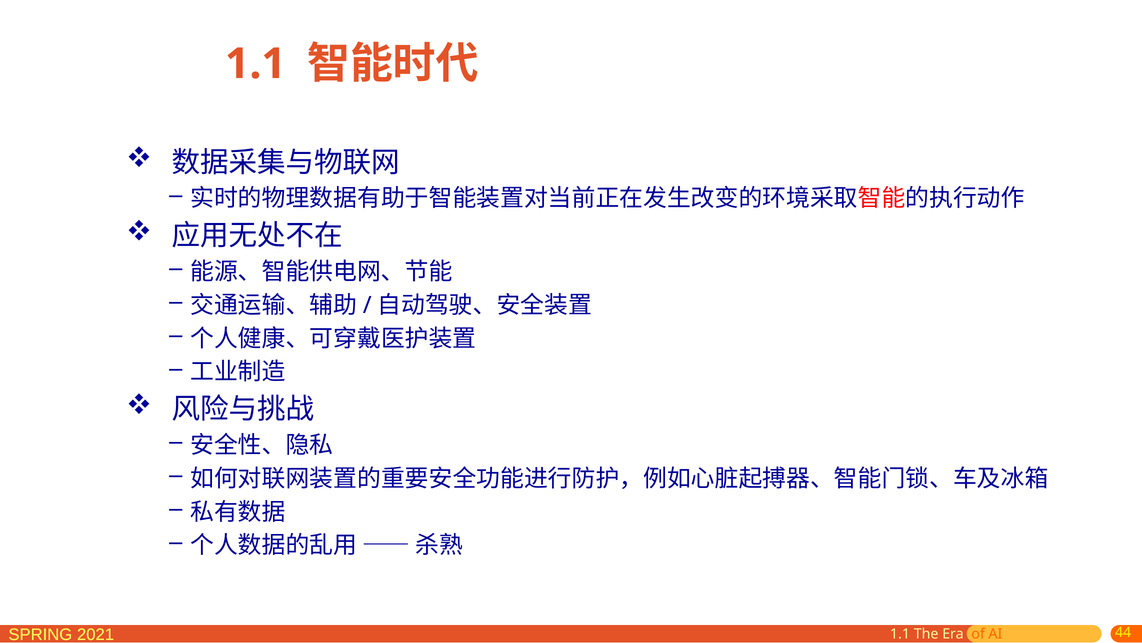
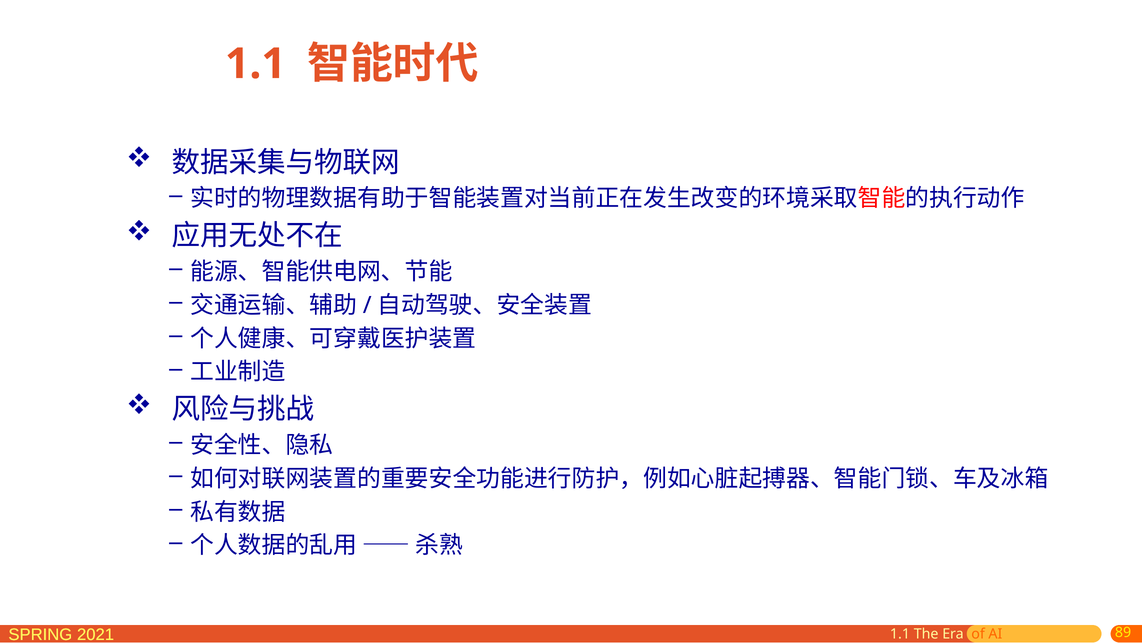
44: 44 -> 89 (1123, 632)
